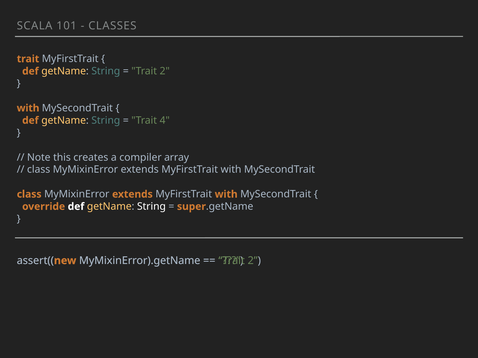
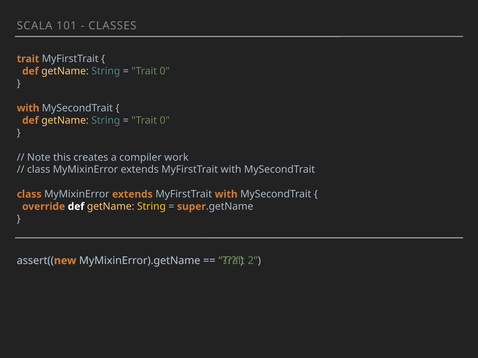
2: 2 -> 0 (165, 71)
4: 4 -> 0 (165, 121)
array: array -> work (176, 158)
String colour: white -> yellow (151, 207)
